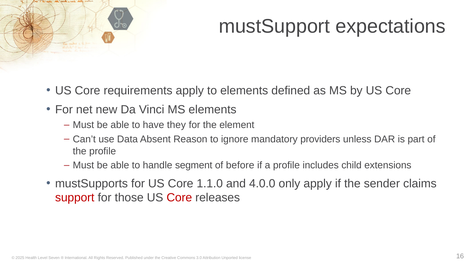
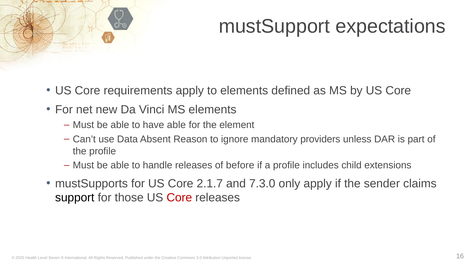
have they: they -> able (176, 125)
handle segment: segment -> releases (194, 165)
1.1.0: 1.1.0 -> 2.1.7 (210, 183)
4.0.0: 4.0.0 -> 7.3.0 (262, 183)
support colour: red -> black (75, 197)
